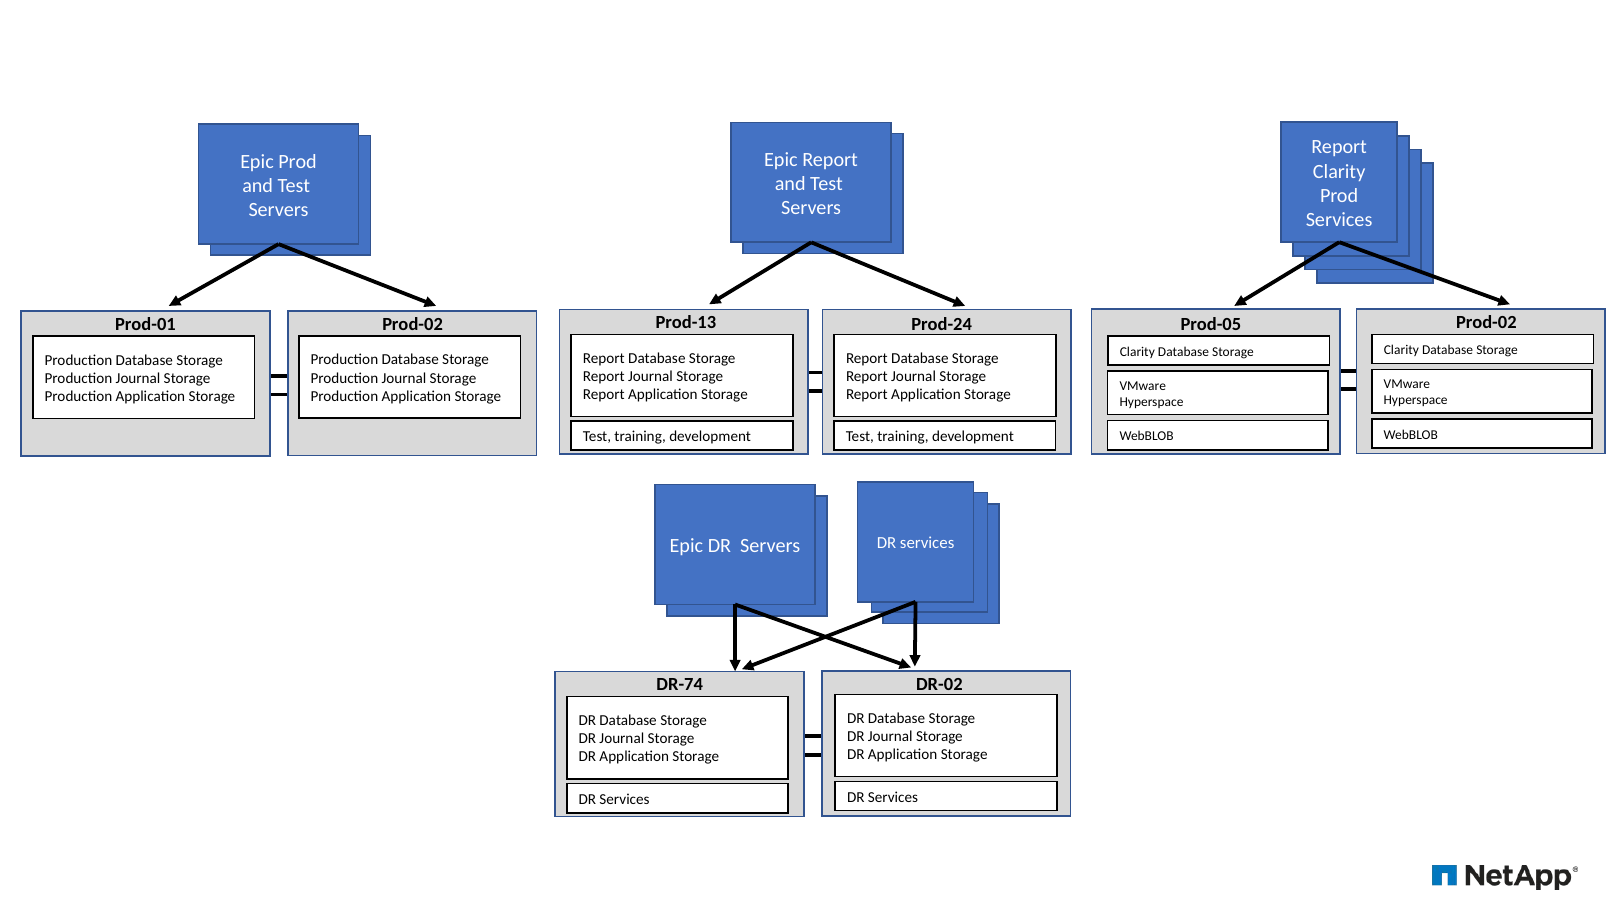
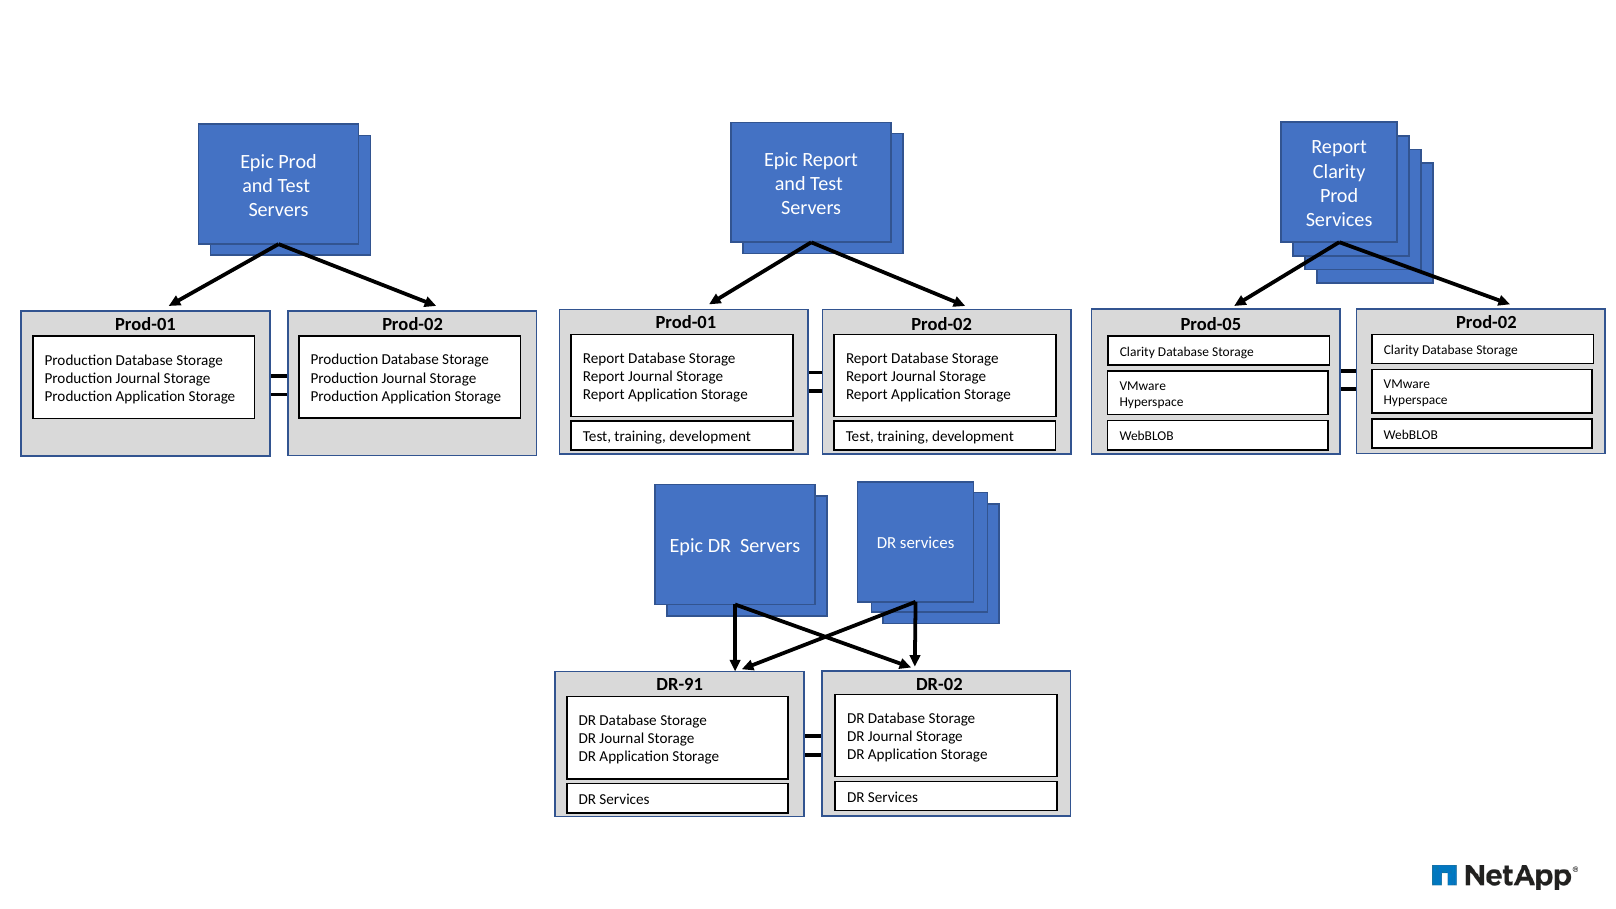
Prod-13: Prod-13 -> Prod-01 (686, 323)
Prod-24: Prod-24 -> Prod-02 (942, 324)
DR-74: DR-74 -> DR-91 (680, 685)
